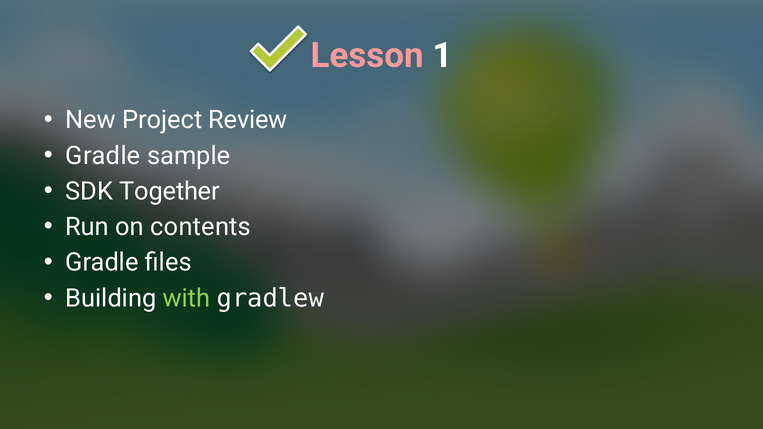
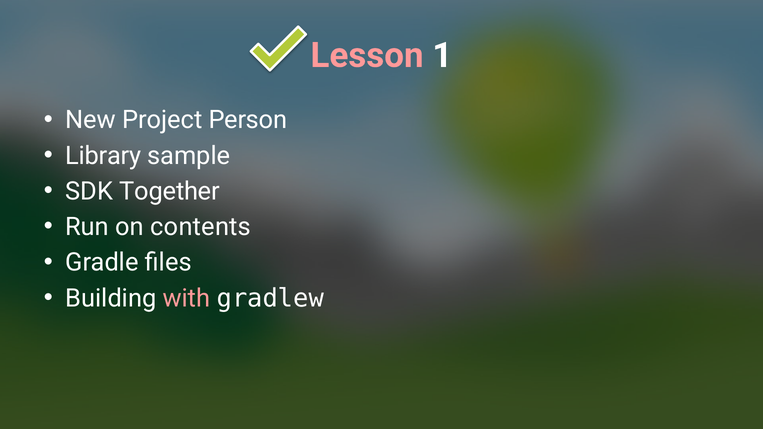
Review: Review -> Person (248, 120)
Gradle: Gradle -> Library (103, 156)
with colour: light green -> pink (187, 298)
